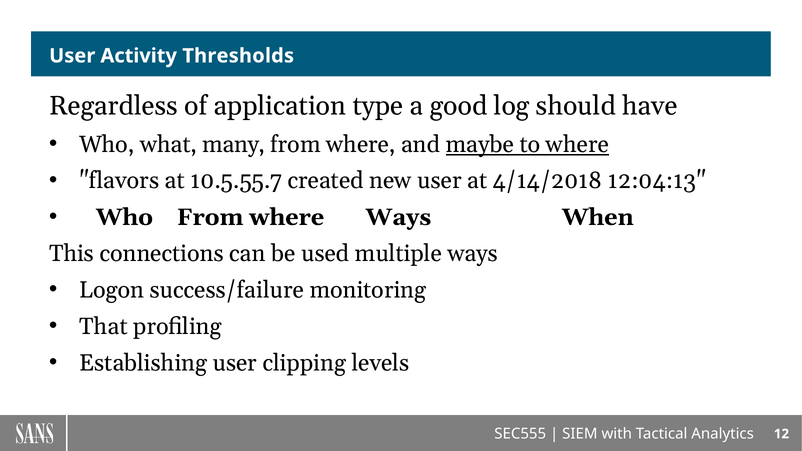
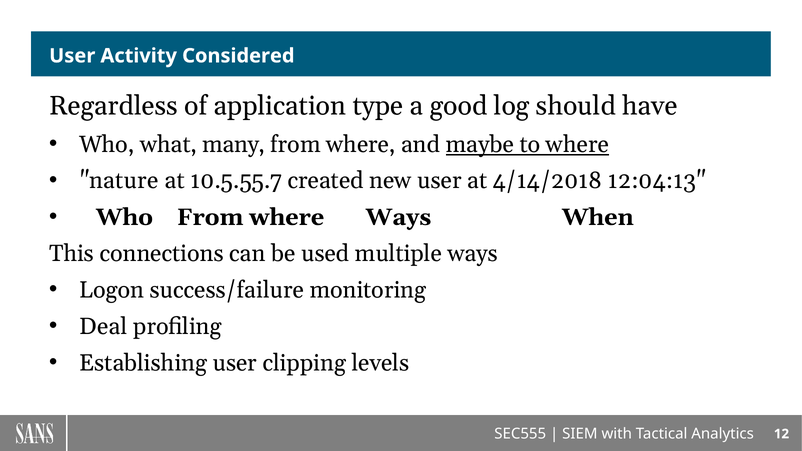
Thresholds: Thresholds -> Considered (238, 56)
flavors: flavors -> nature (119, 181)
That: That -> Deal (103, 327)
